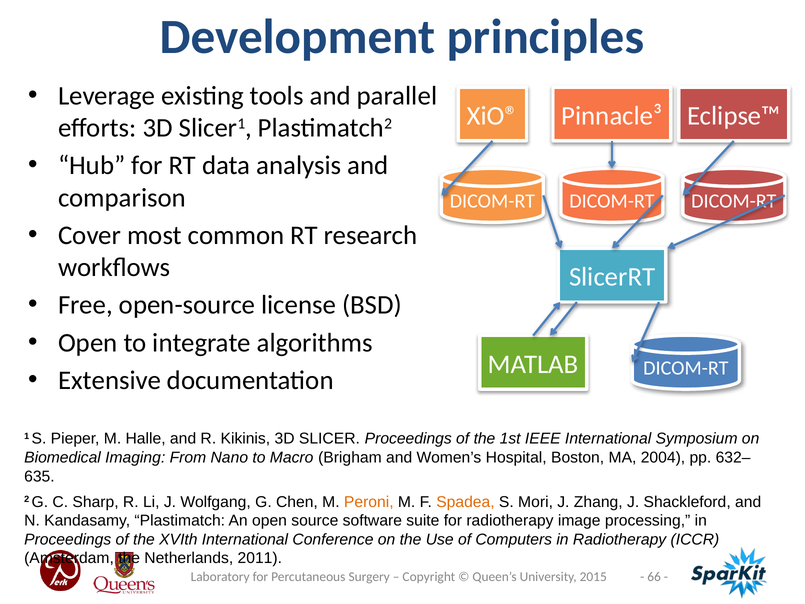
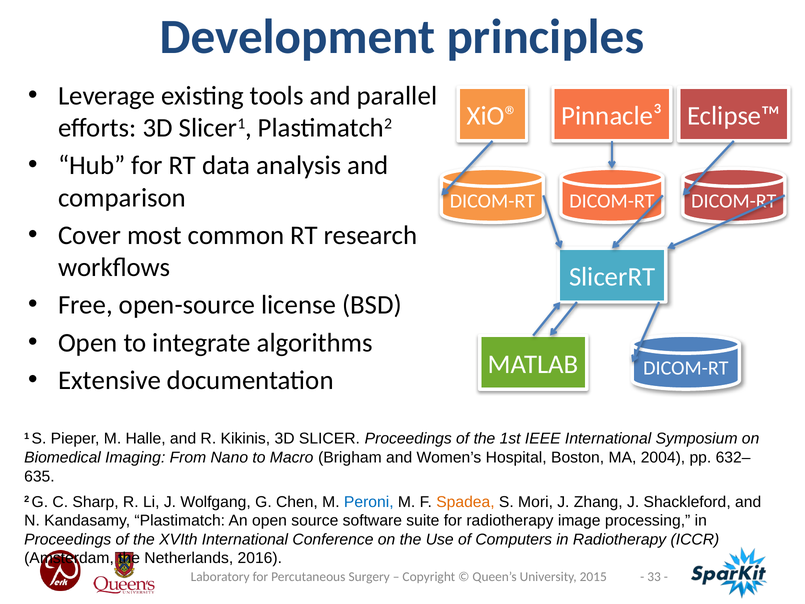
Peroni colour: orange -> blue (369, 502)
2011: 2011 -> 2016 (260, 558)
66: 66 -> 33 (654, 576)
